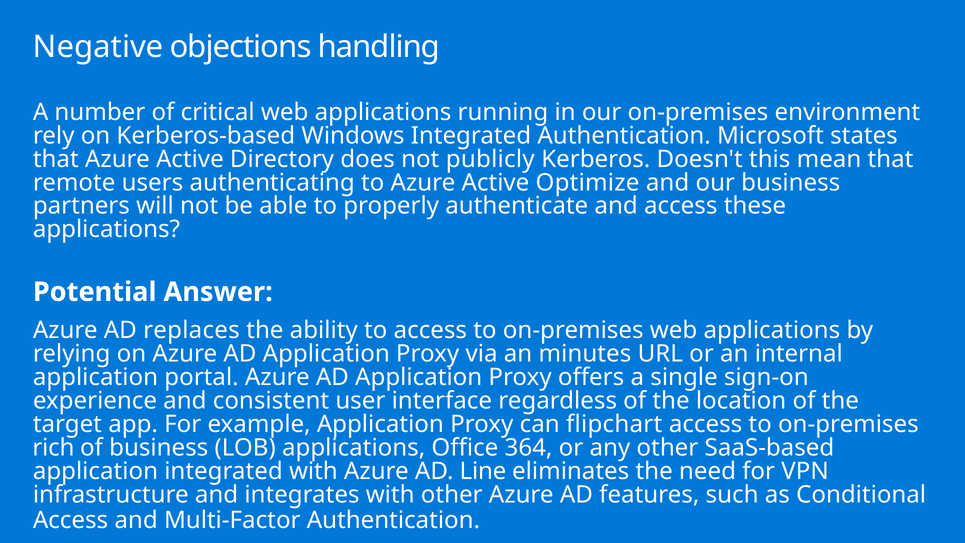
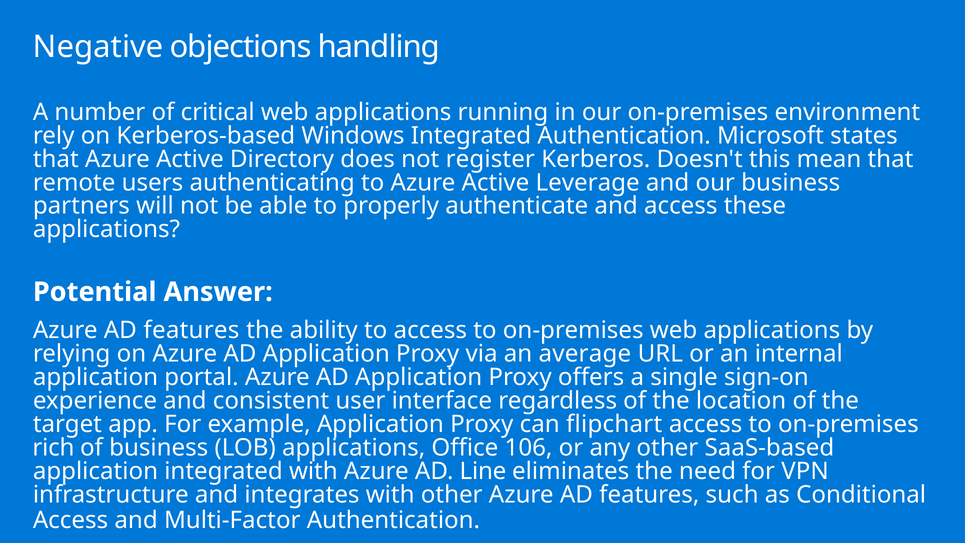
publicly: publicly -> register (490, 159)
Optimize: Optimize -> Leverage (588, 182)
replaces: replaces -> features (191, 330)
minutes: minutes -> average (585, 354)
364: 364 -> 106 (529, 448)
